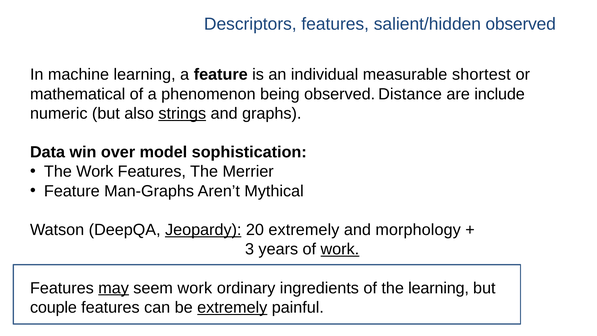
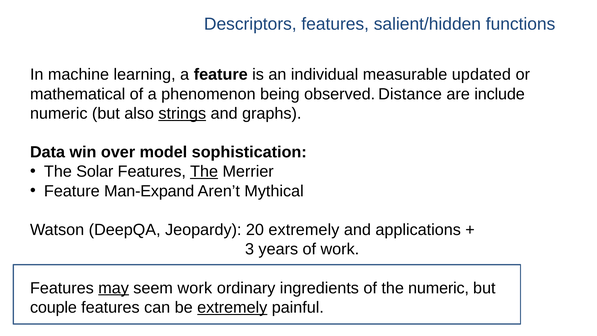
salient/hidden observed: observed -> functions (521, 24)
shortest: shortest -> updated (481, 75)
The Work: Work -> Solar (95, 172)
The underline: none -> present (204, 172)
Man-Graphs: Man-Graphs -> Man-Expand (149, 191)
Jeopardy underline: present -> none (203, 230)
morphology: morphology -> applications (418, 230)
work underline: present -> none (340, 249)
the learning: learning -> numeric (439, 288)
